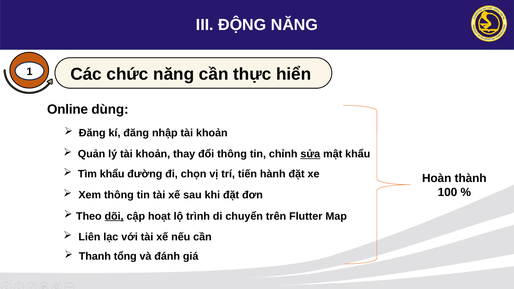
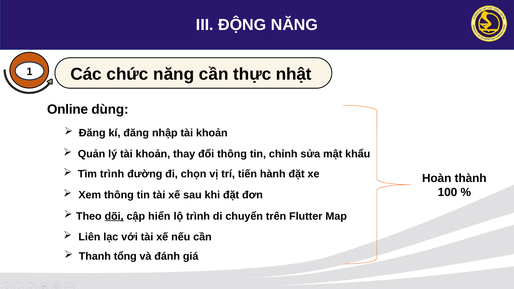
hiển: hiển -> nhật (294, 74)
sửa underline: present -> none (310, 154)
Tìm khẩu: khẩu -> trình (112, 174)
hoạt: hoạt -> hiển (159, 216)
